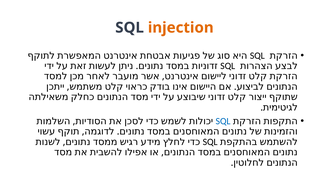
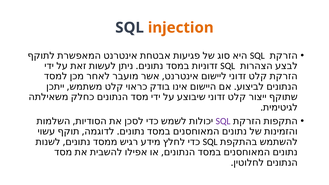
SQL colour: blue -> purple (223, 121)
